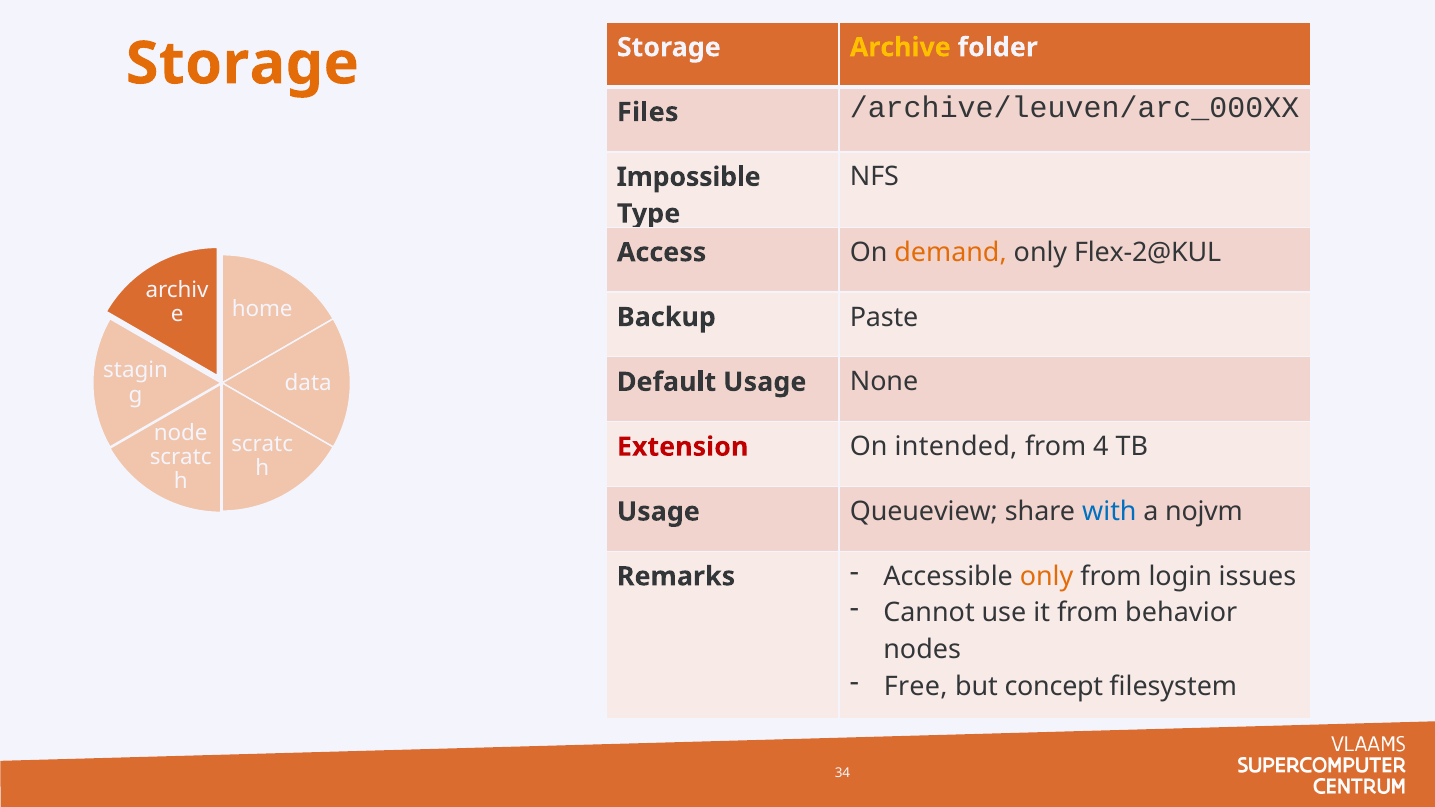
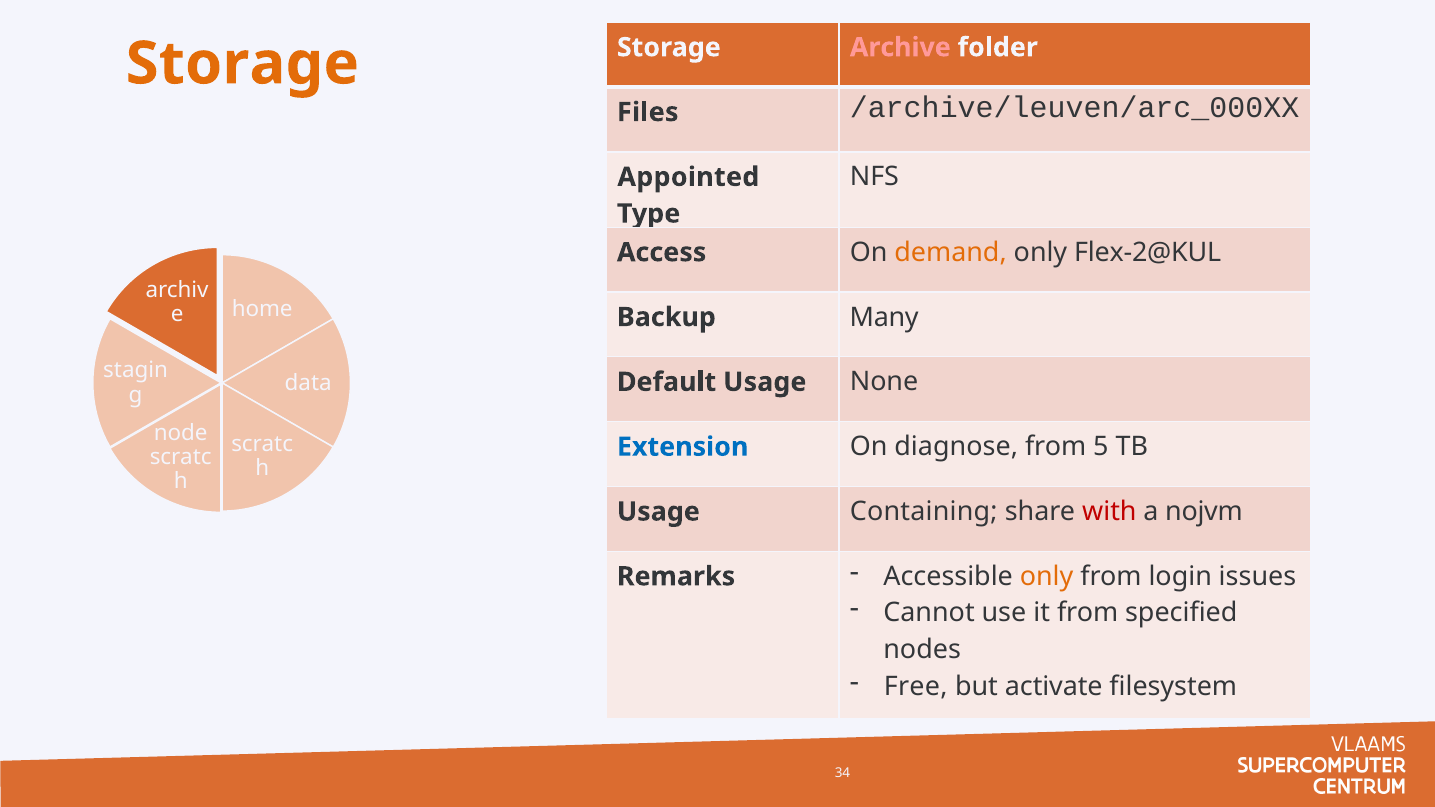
Archive colour: yellow -> pink (900, 47)
Impossible: Impossible -> Appointed (688, 177)
Paste: Paste -> Many (884, 317)
Extension colour: red -> blue (683, 447)
intended: intended -> diagnose (956, 447)
4: 4 -> 5 (1101, 447)
Queueview: Queueview -> Containing (924, 512)
with colour: blue -> red (1109, 512)
behavior: behavior -> specified (1181, 613)
concept: concept -> activate (1054, 686)
